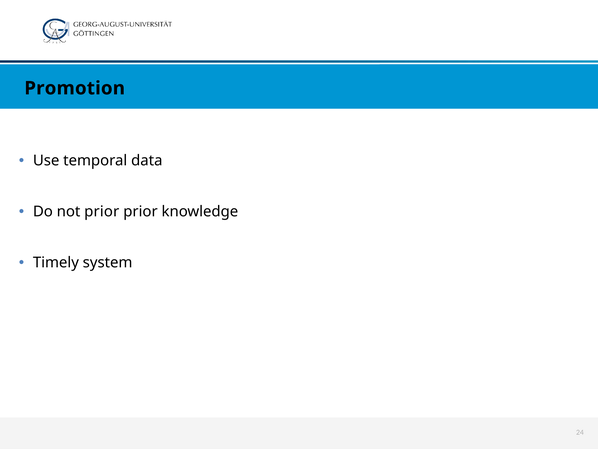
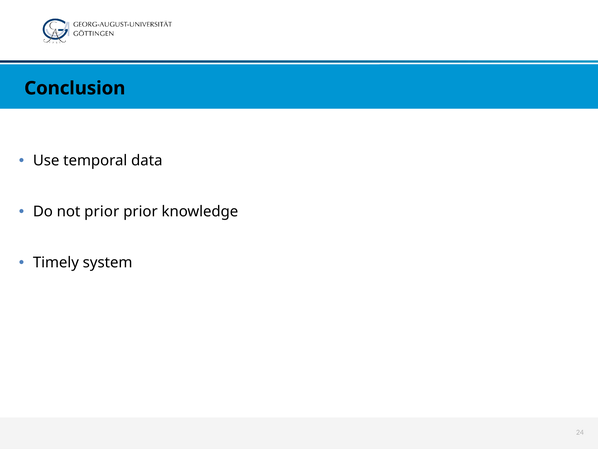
Promotion: Promotion -> Conclusion (75, 88)
